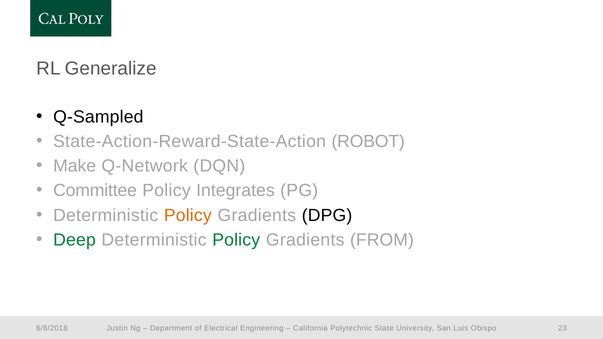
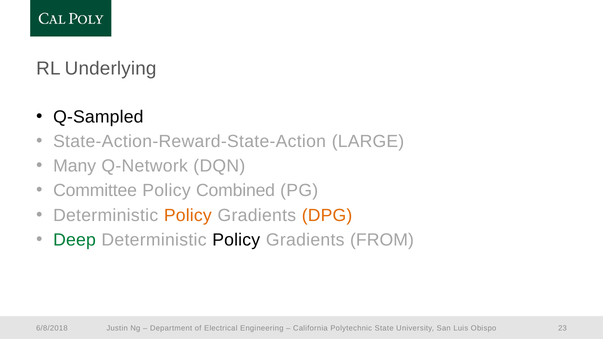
Generalize: Generalize -> Underlying (111, 68)
ROBOT: ROBOT -> LARGE (368, 142)
Make: Make -> Many (75, 166)
Integrates: Integrates -> Combined (236, 191)
DPG colour: black -> orange (327, 215)
Policy colour: green -> black (236, 240)
